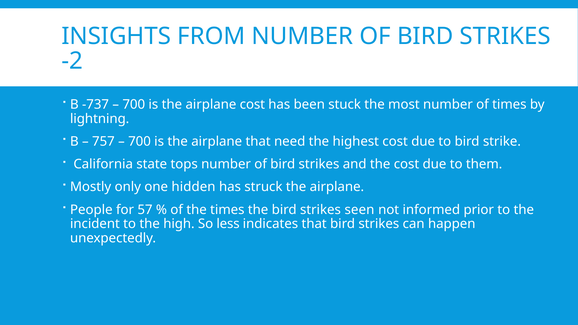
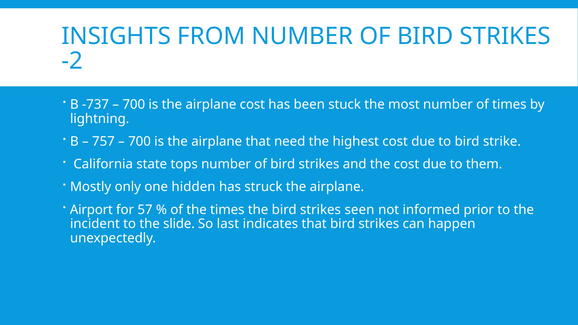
People: People -> Airport (91, 210)
high: high -> slide (179, 224)
less: less -> last (228, 224)
